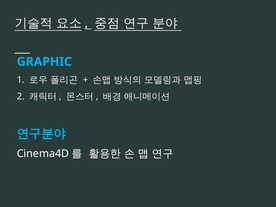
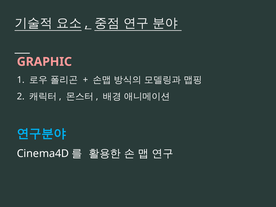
GRAPHIC colour: light blue -> pink (44, 62)
